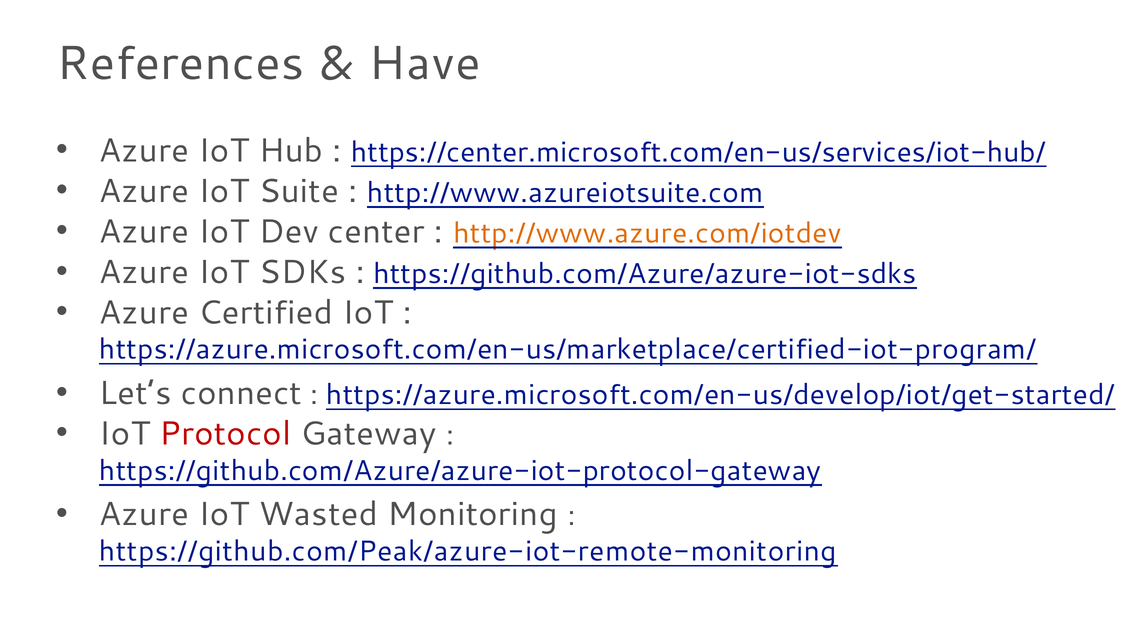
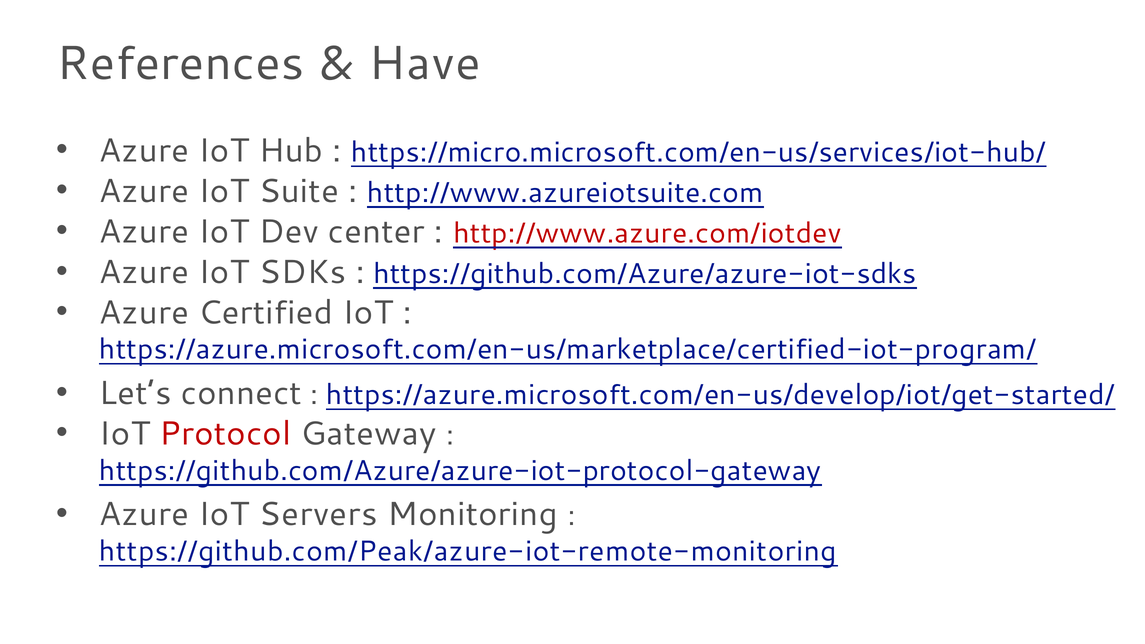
https://center.microsoft.com/en-us/services/iot-hub/: https://center.microsoft.com/en-us/services/iot-hub/ -> https://micro.microsoft.com/en-us/services/iot-hub/ (698, 152)
http://www.azure.com/iotdev colour: orange -> red (647, 233)
Wasted: Wasted -> Servers (318, 514)
